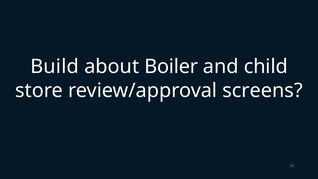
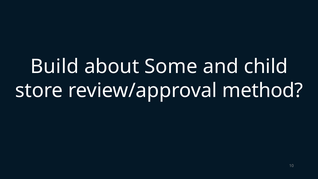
Boiler: Boiler -> Some (171, 67)
screens: screens -> method (263, 90)
